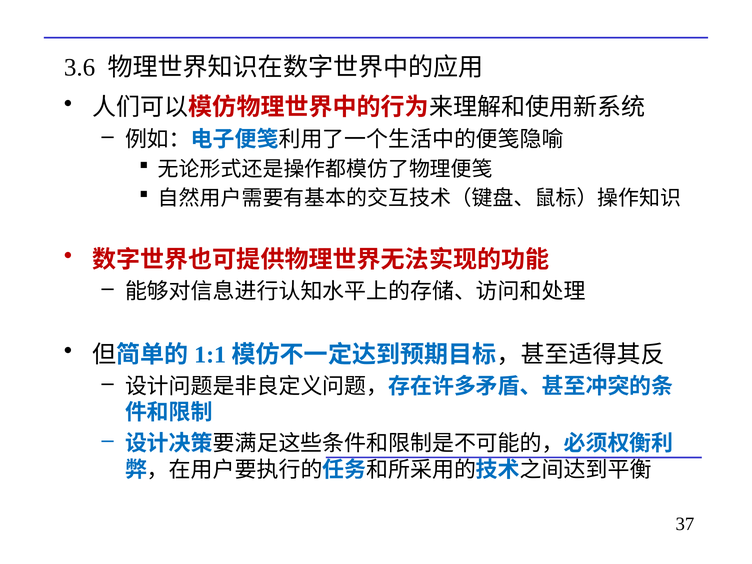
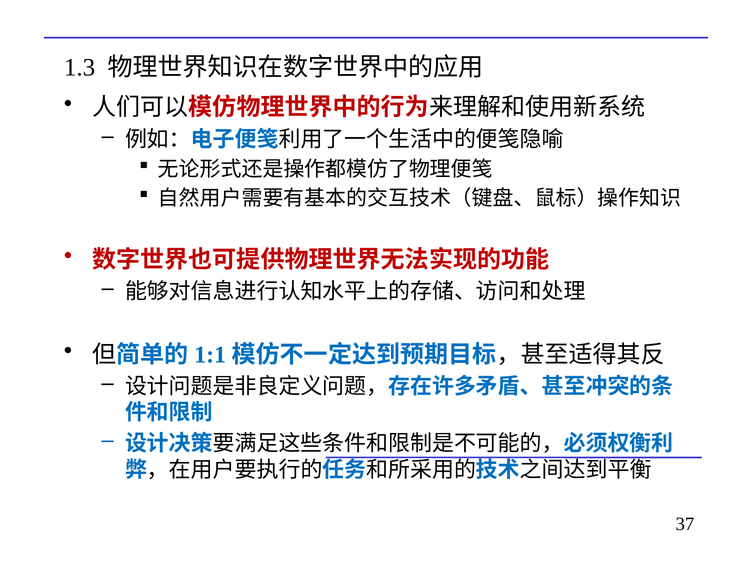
3.6: 3.6 -> 1.3 (80, 68)
